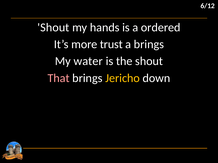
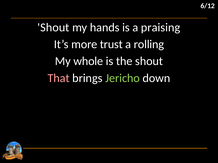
ordered: ordered -> praising (161, 27)
a brings: brings -> rolling (149, 44)
water: water -> whole (88, 61)
Jericho colour: yellow -> light green (123, 78)
